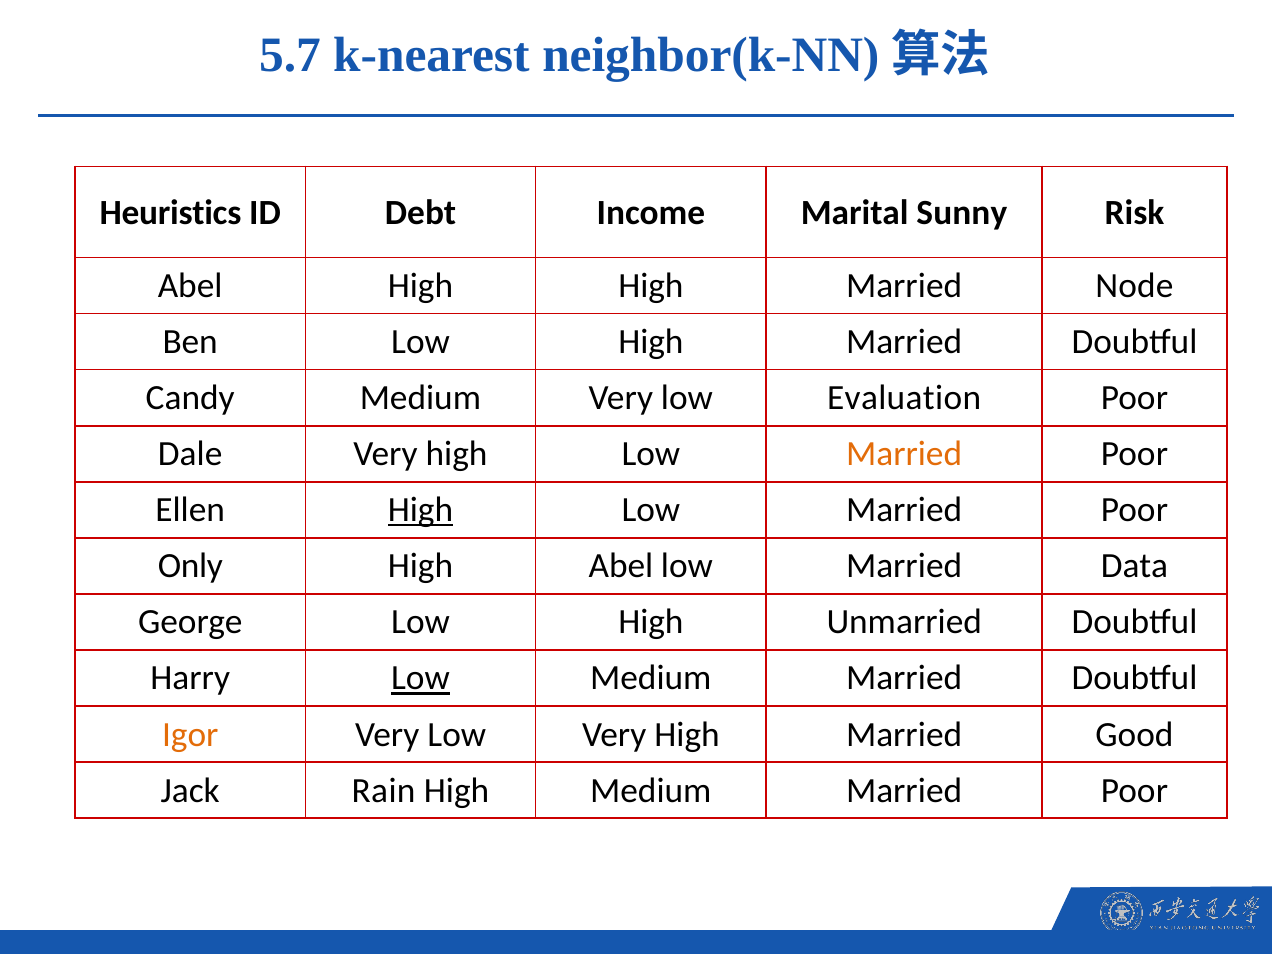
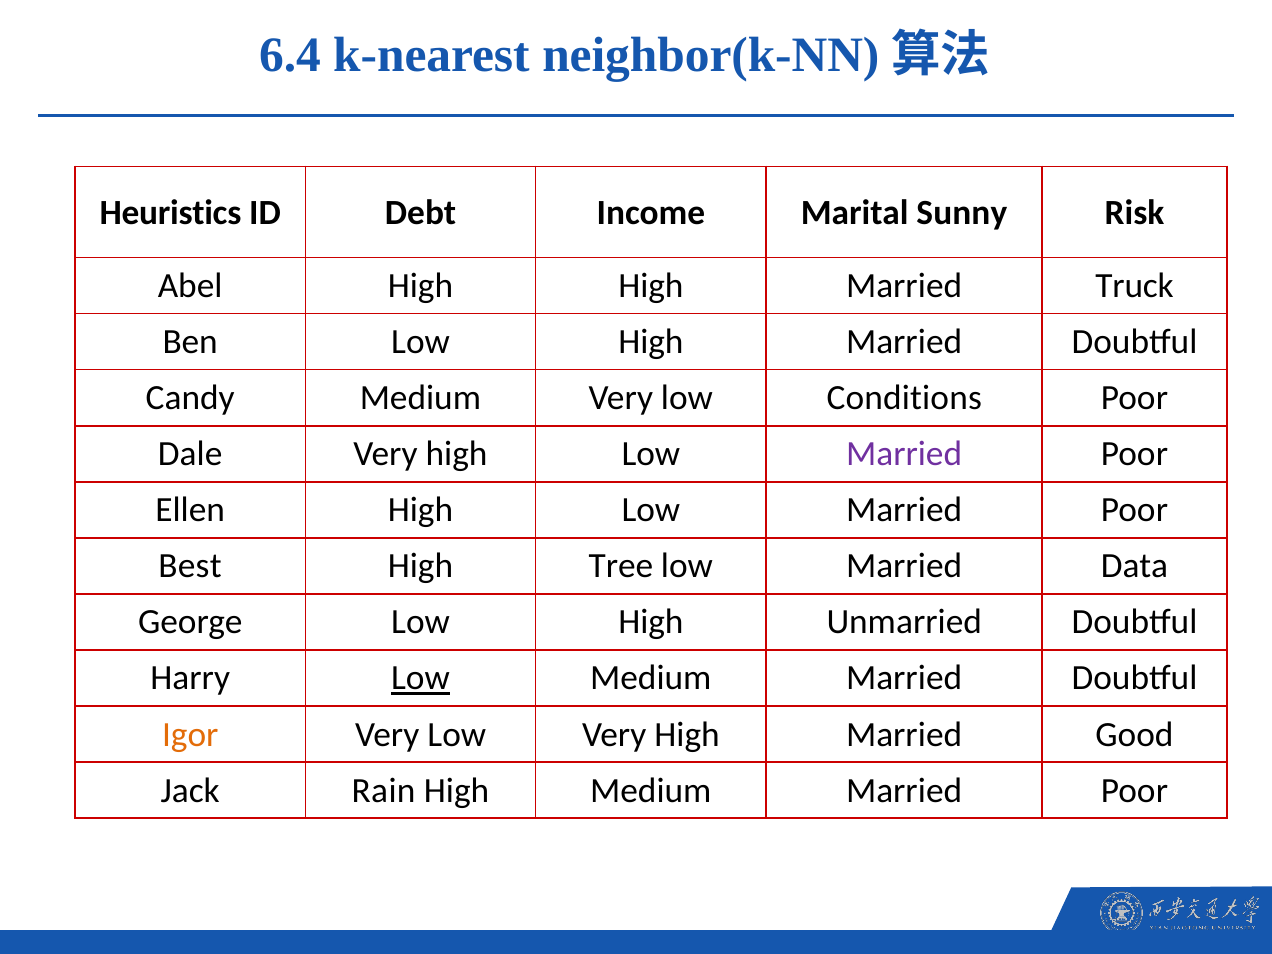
5.7: 5.7 -> 6.4 (290, 56)
Node: Node -> Truck (1135, 286)
Evaluation: Evaluation -> Conditions (904, 398)
Married colour: orange -> purple (904, 454)
High underline: present -> none (421, 510)
Only: Only -> Best (190, 566)
High Abel: Abel -> Tree (621, 566)
